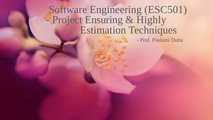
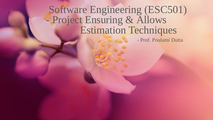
Highly: Highly -> Allows (152, 20)
